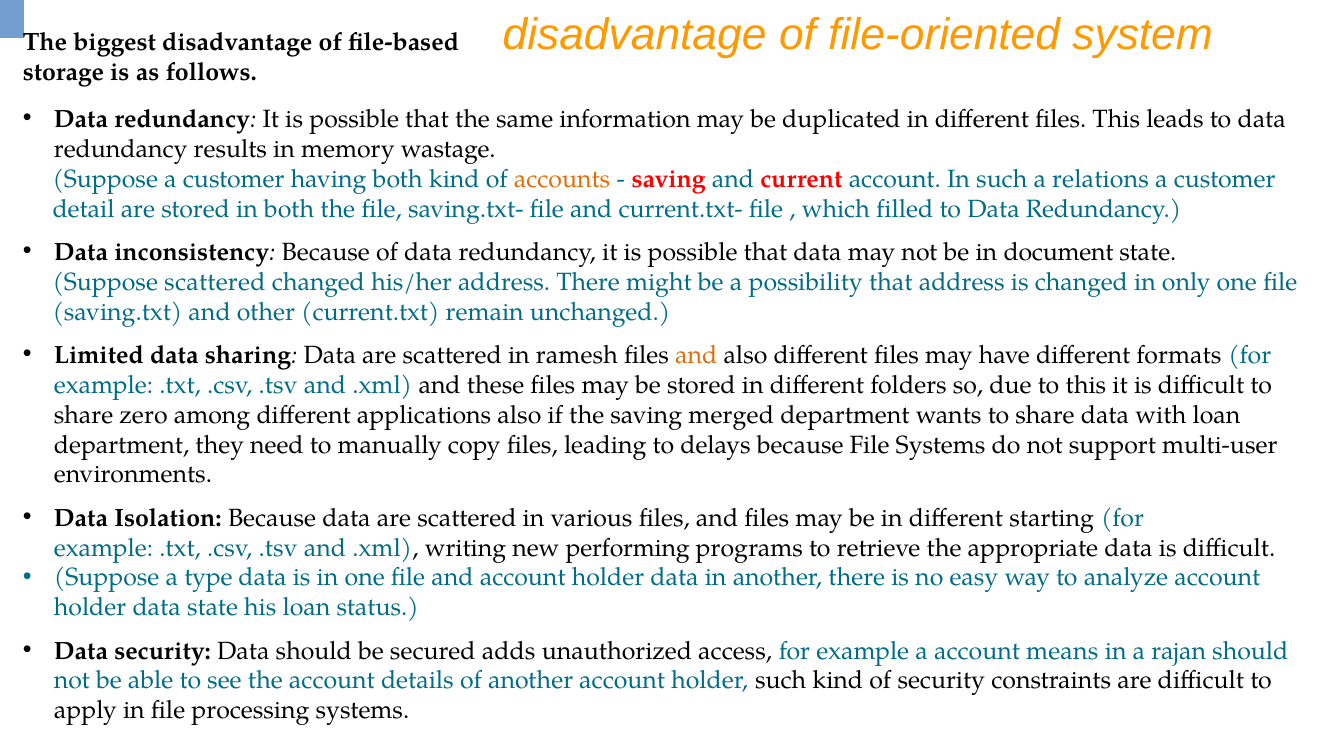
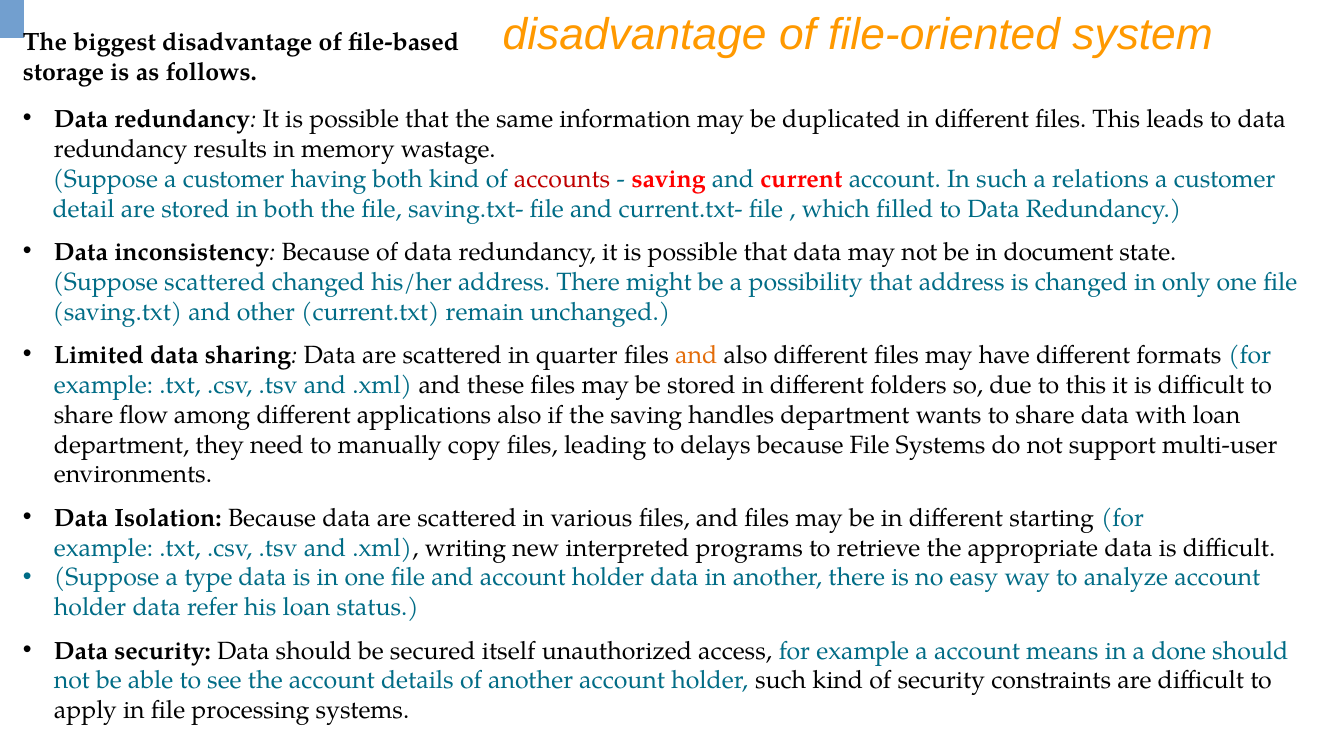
accounts colour: orange -> red (562, 179)
ramesh: ramesh -> quarter (577, 355)
zero: zero -> flow (144, 415)
merged: merged -> handles (731, 415)
performing: performing -> interpreted (628, 548)
data state: state -> refer (213, 608)
adds: adds -> itself (509, 651)
rajan: rajan -> done (1179, 651)
